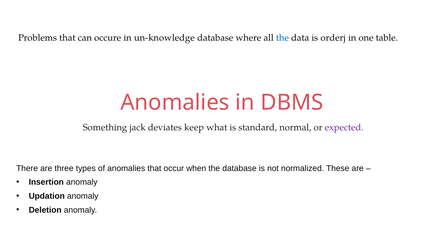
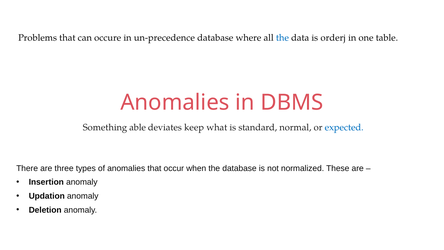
un-knowledge: un-knowledge -> un-precedence (164, 38)
jack: jack -> able (138, 127)
expected colour: purple -> blue (344, 127)
